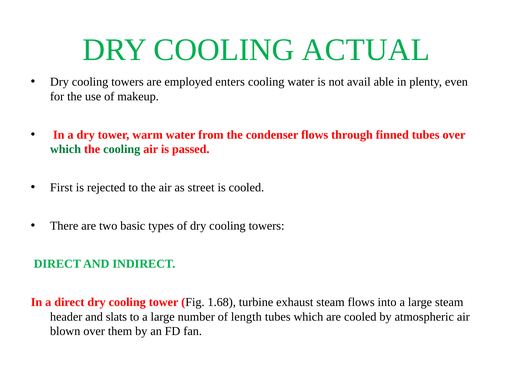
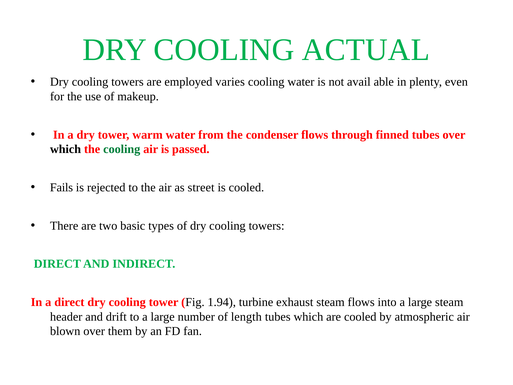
enters: enters -> varies (230, 82)
which colour: green -> black (66, 149)
First: First -> Fails (62, 187)
1.68: 1.68 -> 1.94 (222, 302)
slats: slats -> drift (116, 317)
